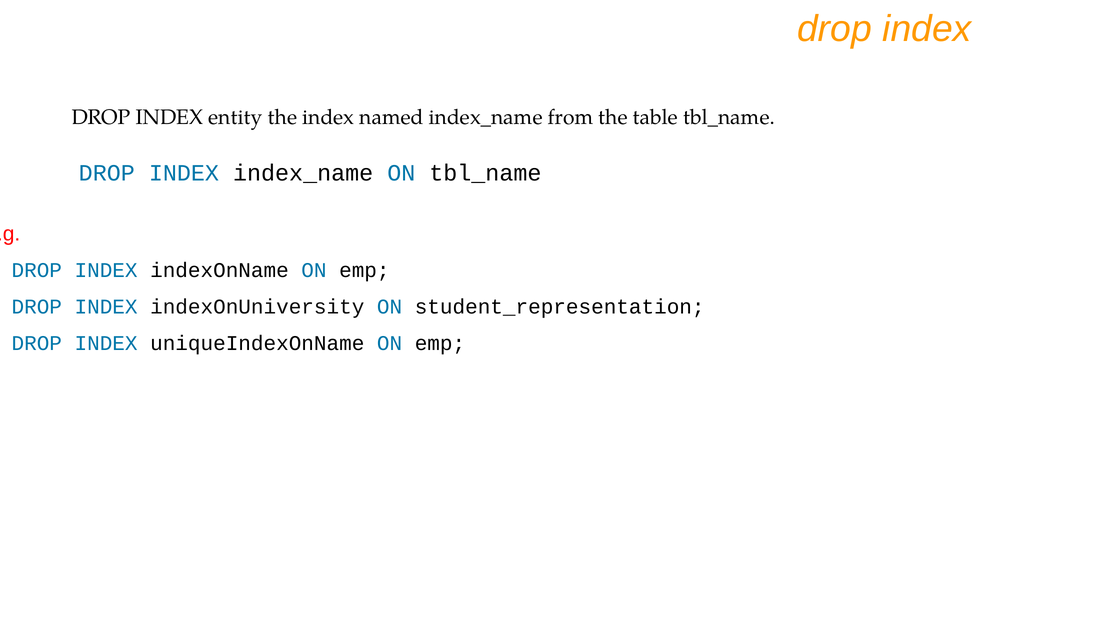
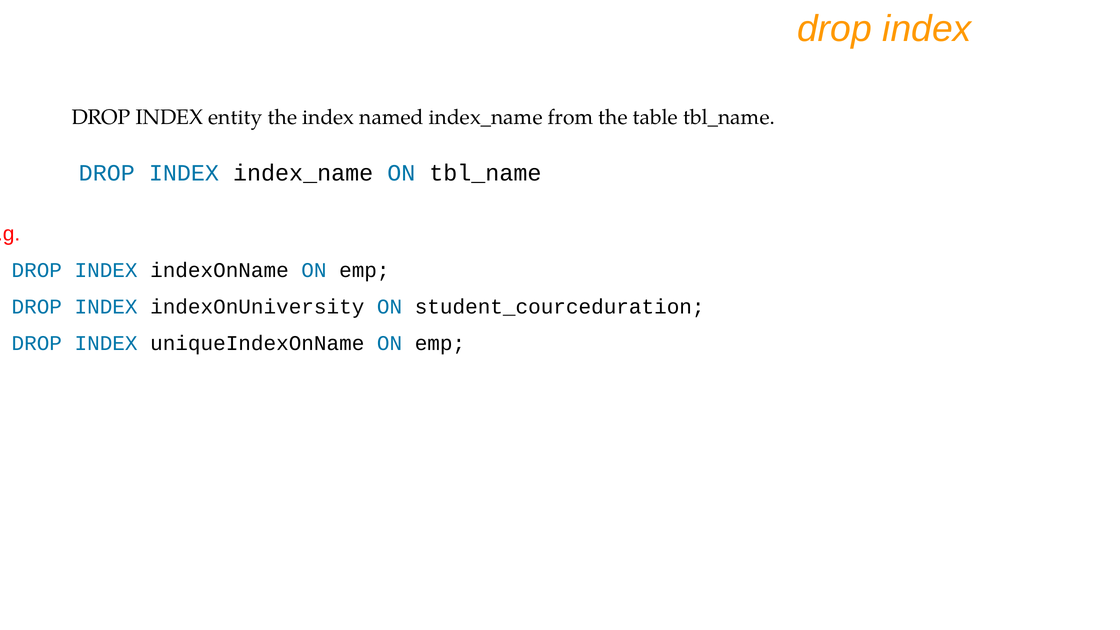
student_representation: student_representation -> student_courceduration (560, 307)
